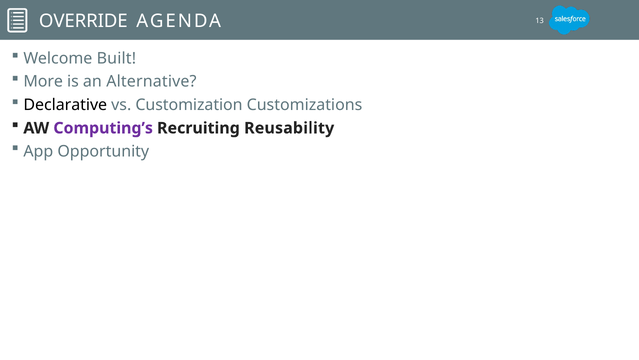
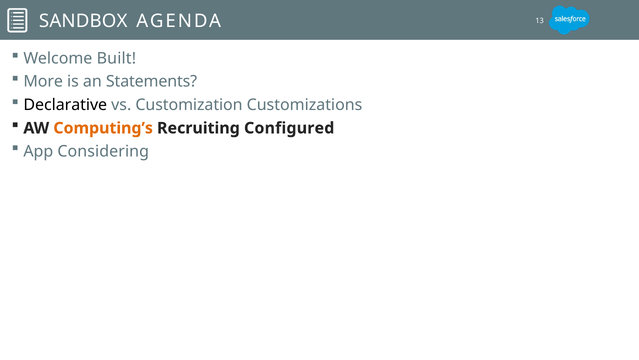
OVERRIDE: OVERRIDE -> SANDBOX (83, 21)
Alternative: Alternative -> Statements (152, 82)
Computing’s colour: purple -> orange (103, 128)
Reusability: Reusability -> Configured (289, 128)
Opportunity: Opportunity -> Considering (103, 151)
